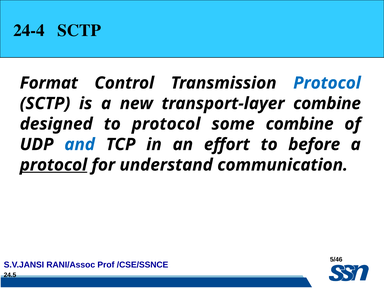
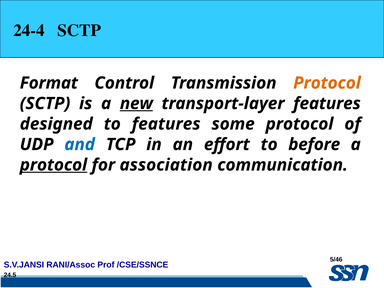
Protocol colour: blue -> orange (327, 83)
new underline: none -> present (136, 103)
transport-layer combine: combine -> features (327, 103)
to protocol: protocol -> features (166, 124)
some combine: combine -> protocol (300, 124)
understand: understand -> association (166, 165)
